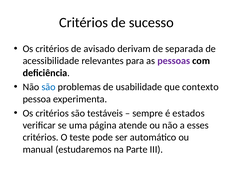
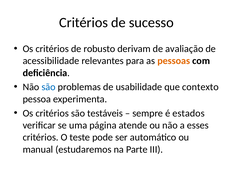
avisado: avisado -> robusto (99, 49)
separada: separada -> avaliação (184, 49)
pessoas colour: purple -> orange (174, 61)
